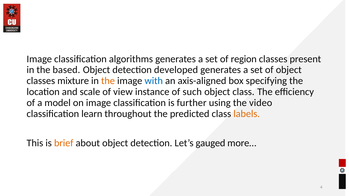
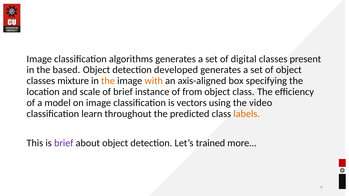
region: region -> digital (244, 59)
with colour: blue -> orange (154, 81)
of view: view -> brief (123, 92)
such: such -> from (192, 92)
further: further -> vectors (192, 103)
brief colour: orange -> purple (64, 143)
gauged: gauged -> trained (210, 143)
